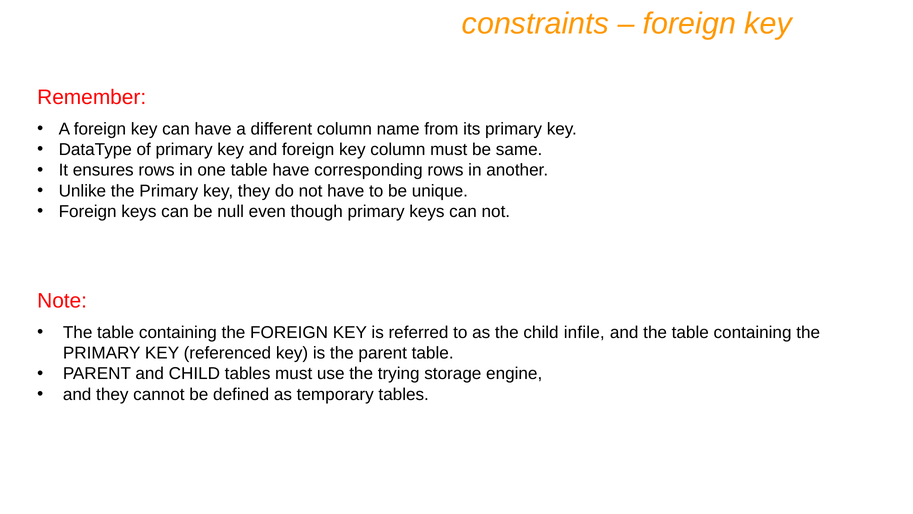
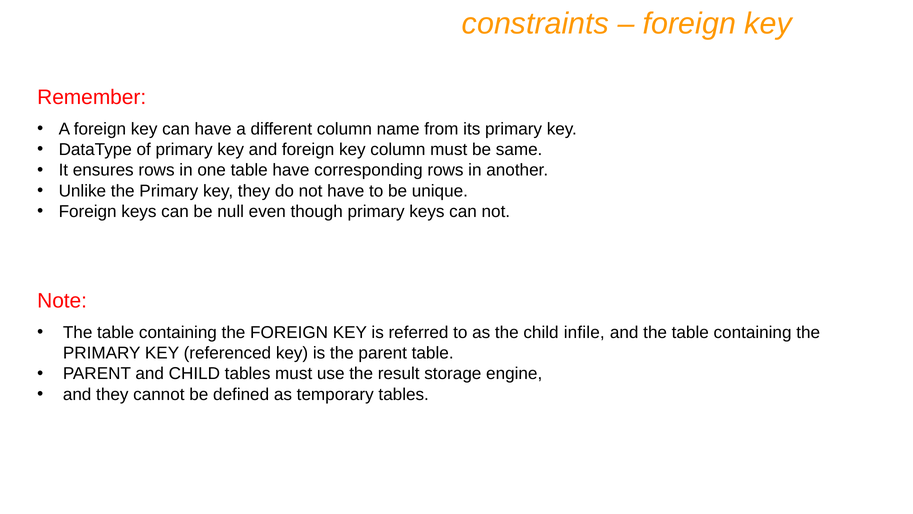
trying: trying -> result (399, 373)
